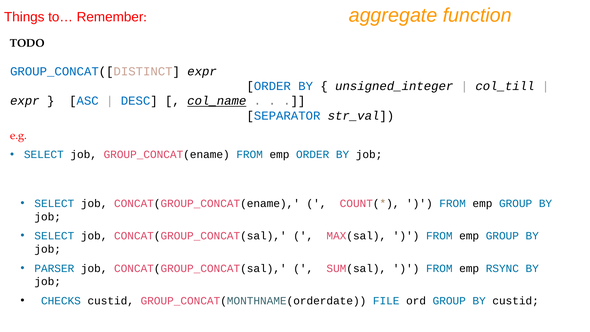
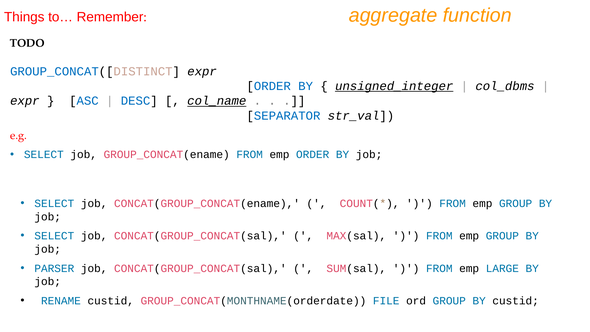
unsigned_integer underline: none -> present (394, 86)
col_till: col_till -> col_dbms (505, 86)
RSYNC: RSYNC -> LARGE (502, 268)
CHECKS: CHECKS -> RENAME (61, 301)
